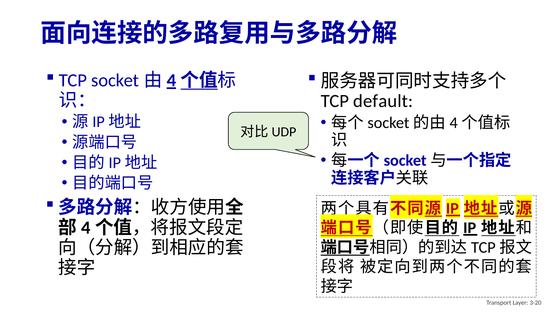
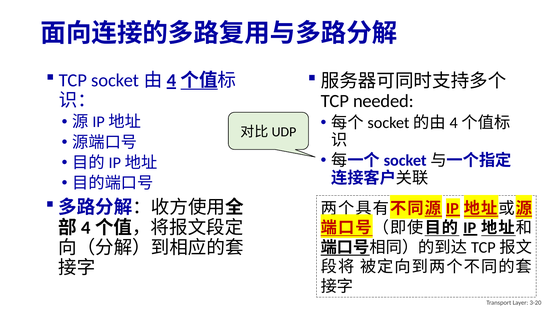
default: default -> needed (383, 101)
